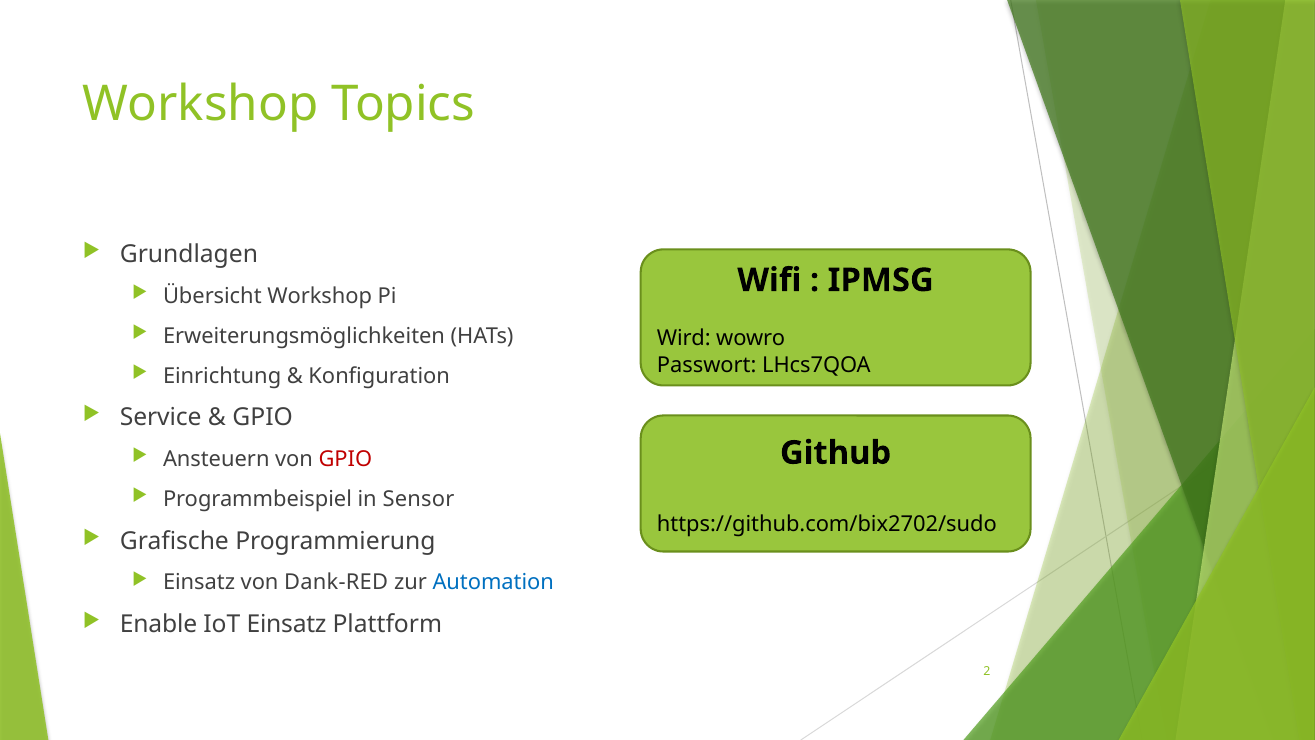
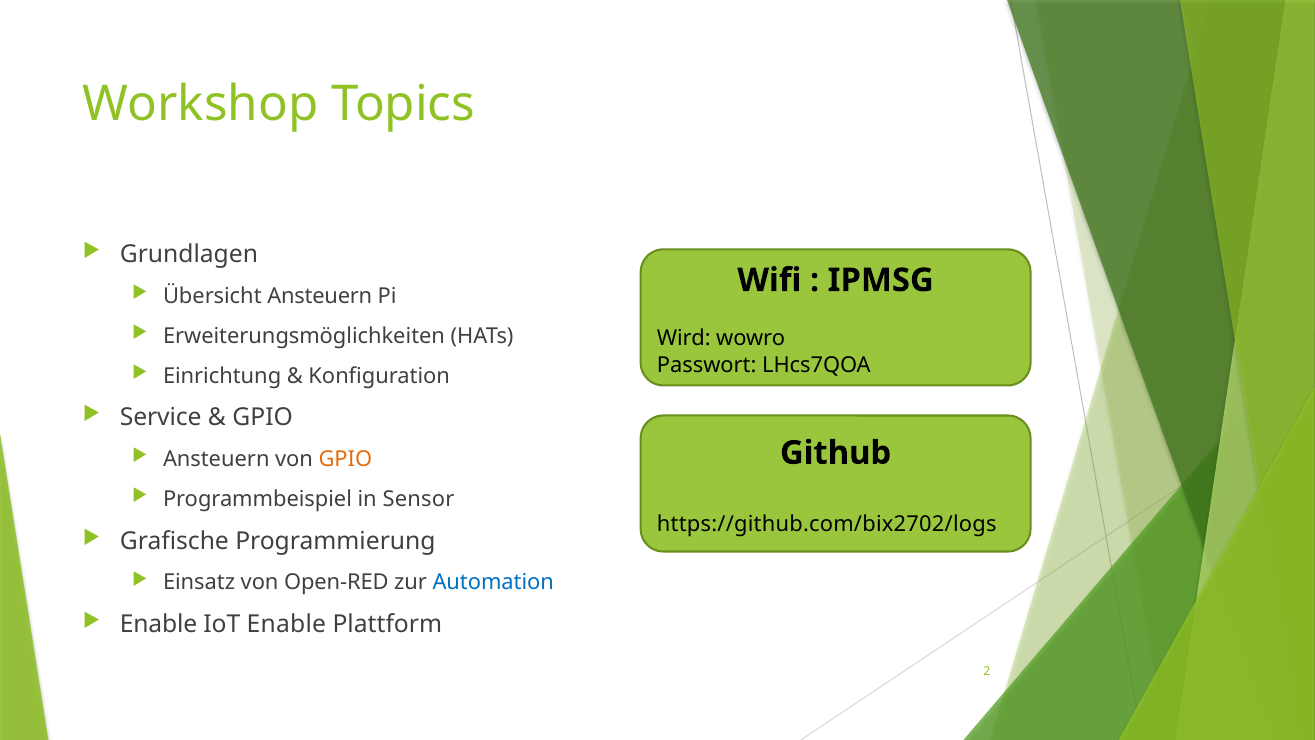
Übersicht Workshop: Workshop -> Ansteuern (320, 296)
GPIO colour: red -> orange (345, 459)
https://github.com/bix2702/sudo: https://github.com/bix2702/sudo -> https://github.com/bix2702/logs (827, 524)
Dank-RED: Dank-RED -> Open-RED (336, 582)
IoT Einsatz: Einsatz -> Enable (286, 624)
